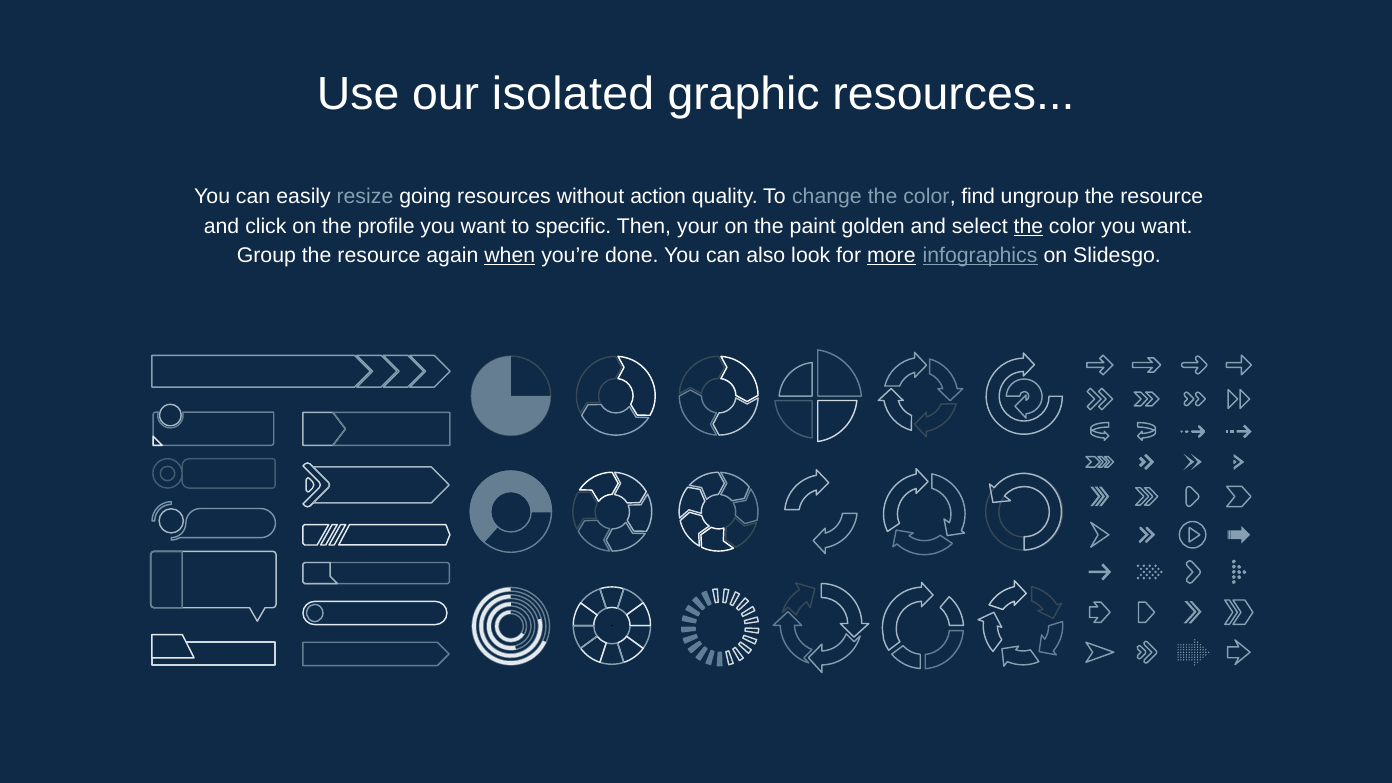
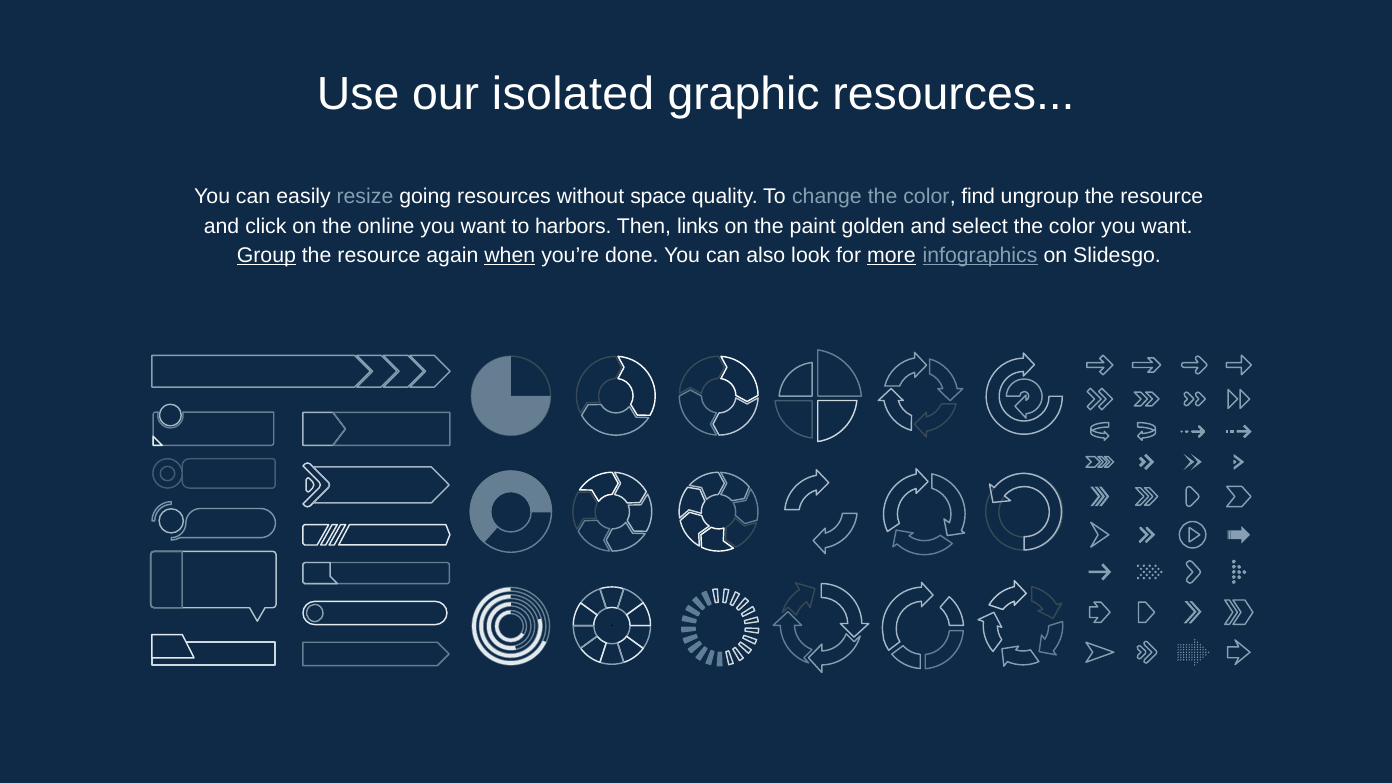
action: action -> space (658, 197)
profile: profile -> online (386, 226)
specific: specific -> harbors (573, 226)
your: your -> links (698, 226)
the underline: present -> none (1028, 226)
Group underline: none -> present (266, 255)
